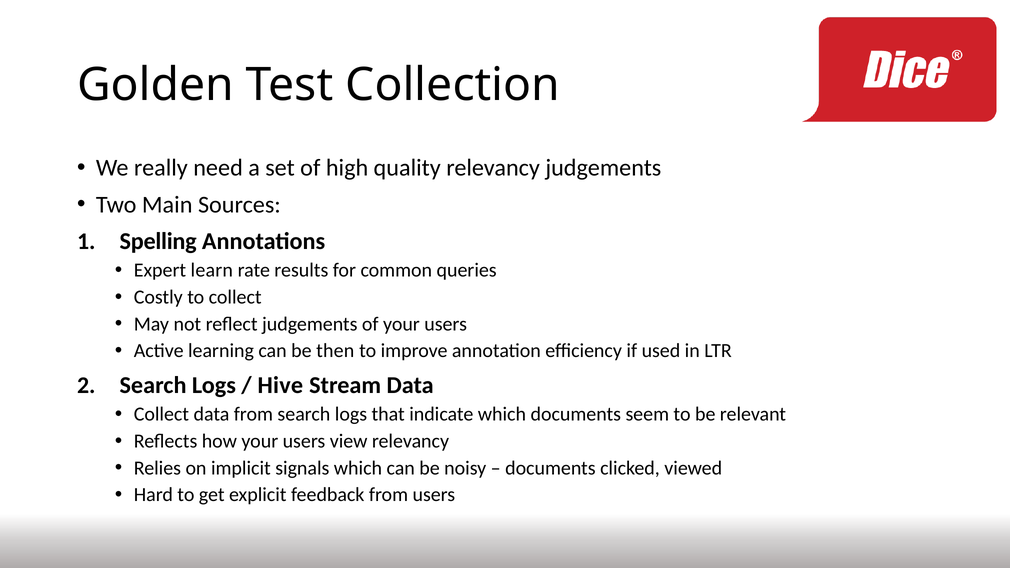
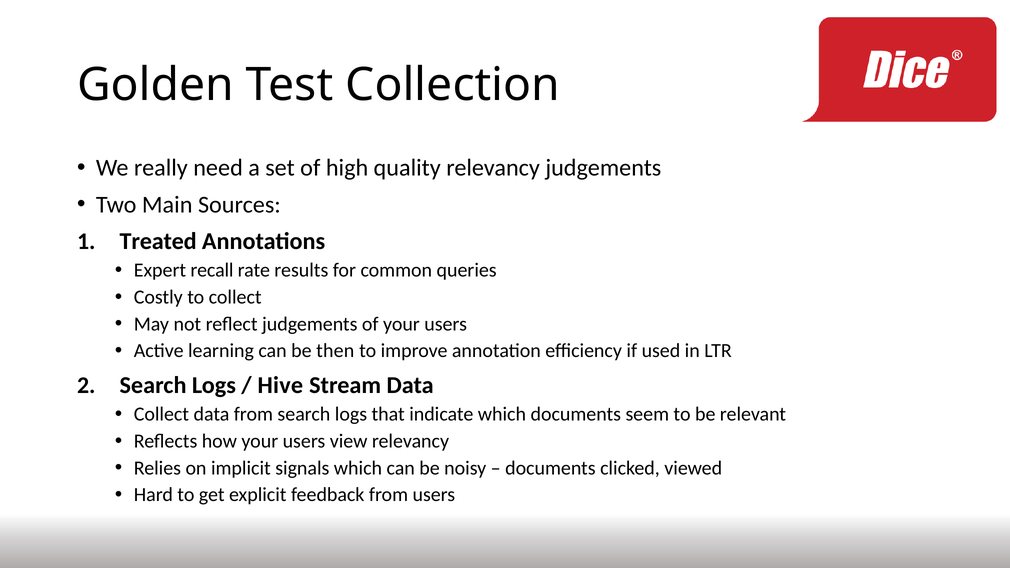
Spelling: Spelling -> Treated (158, 241)
learn: learn -> recall (212, 270)
